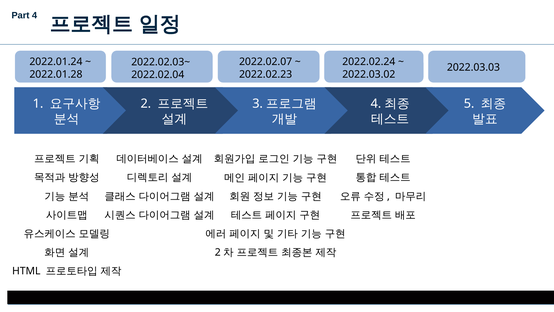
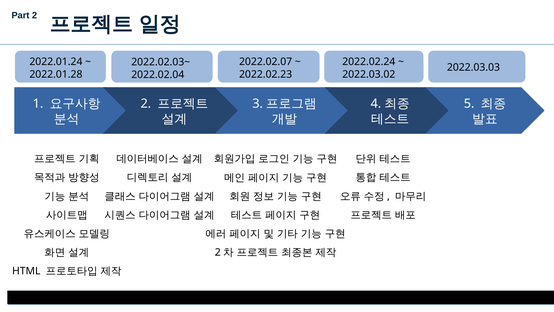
Part 4: 4 -> 2 (35, 15)
